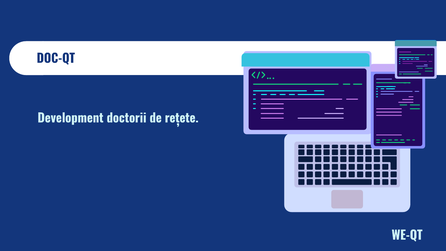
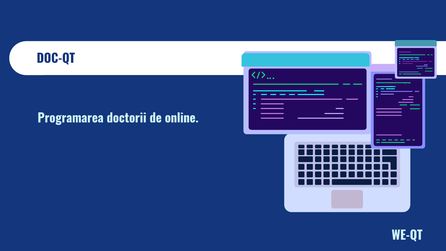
Development: Development -> Programarea (71, 118)
rețete: rețete -> online (182, 118)
